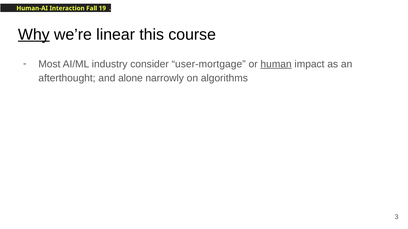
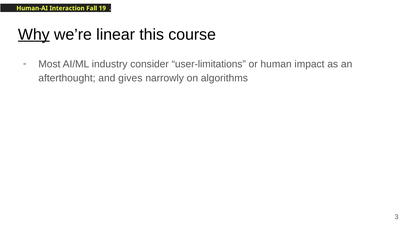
user-mortgage: user-mortgage -> user-limitations (209, 64)
human underline: present -> none (276, 64)
alone: alone -> gives (130, 78)
